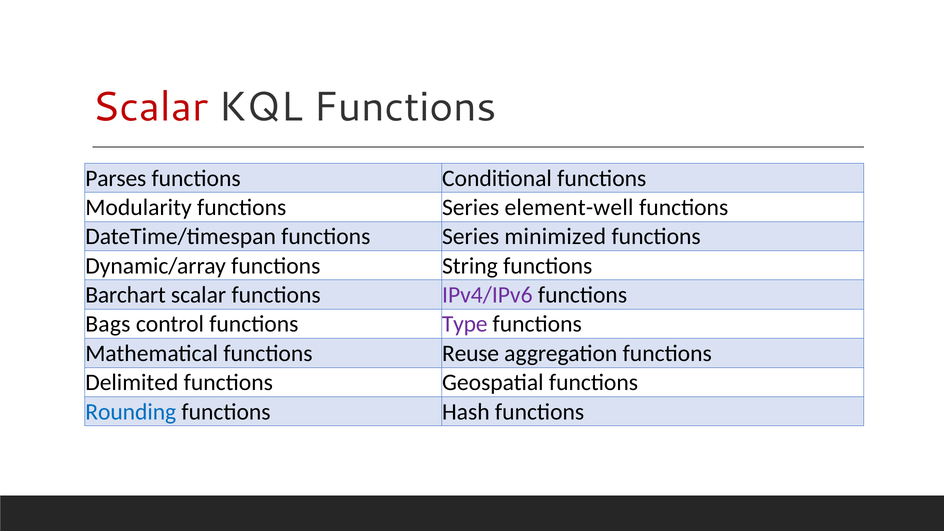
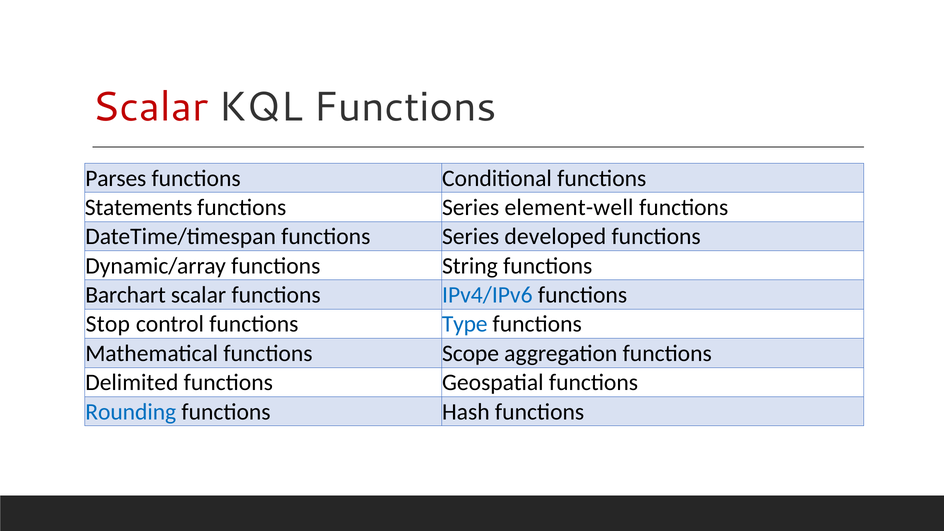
Modularity: Modularity -> Statements (139, 207)
minimized: minimized -> developed (555, 237)
IPv4/IPv6 colour: purple -> blue (487, 295)
Bags: Bags -> Stop (108, 324)
Type colour: purple -> blue (465, 324)
Reuse: Reuse -> Scope (471, 353)
